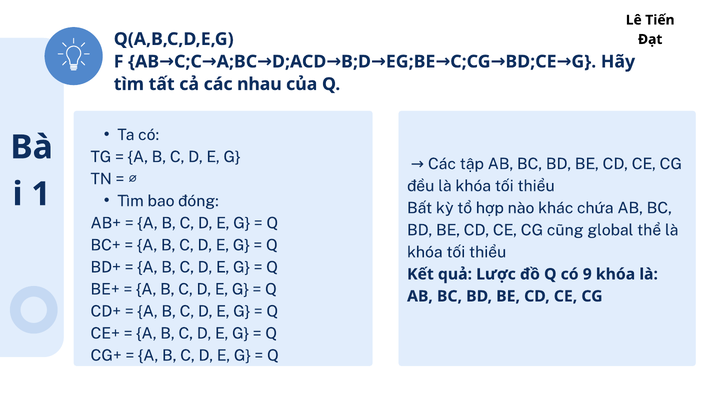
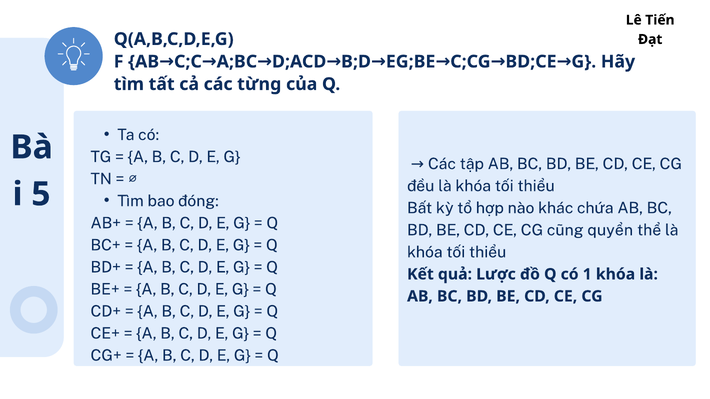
nhau: nhau -> từng (259, 84)
1: 1 -> 5 (41, 194)
global: global -> quyển (610, 230)
9: 9 -> 1 (587, 274)
